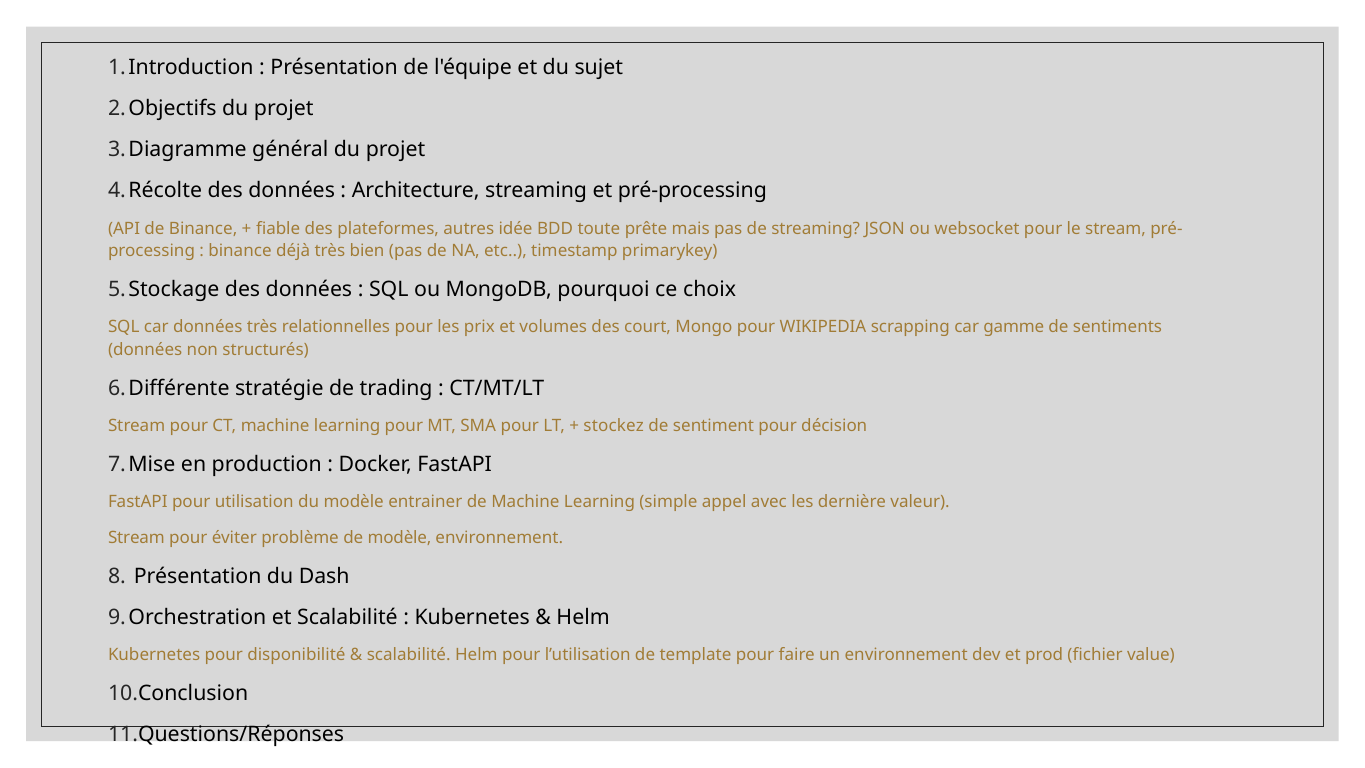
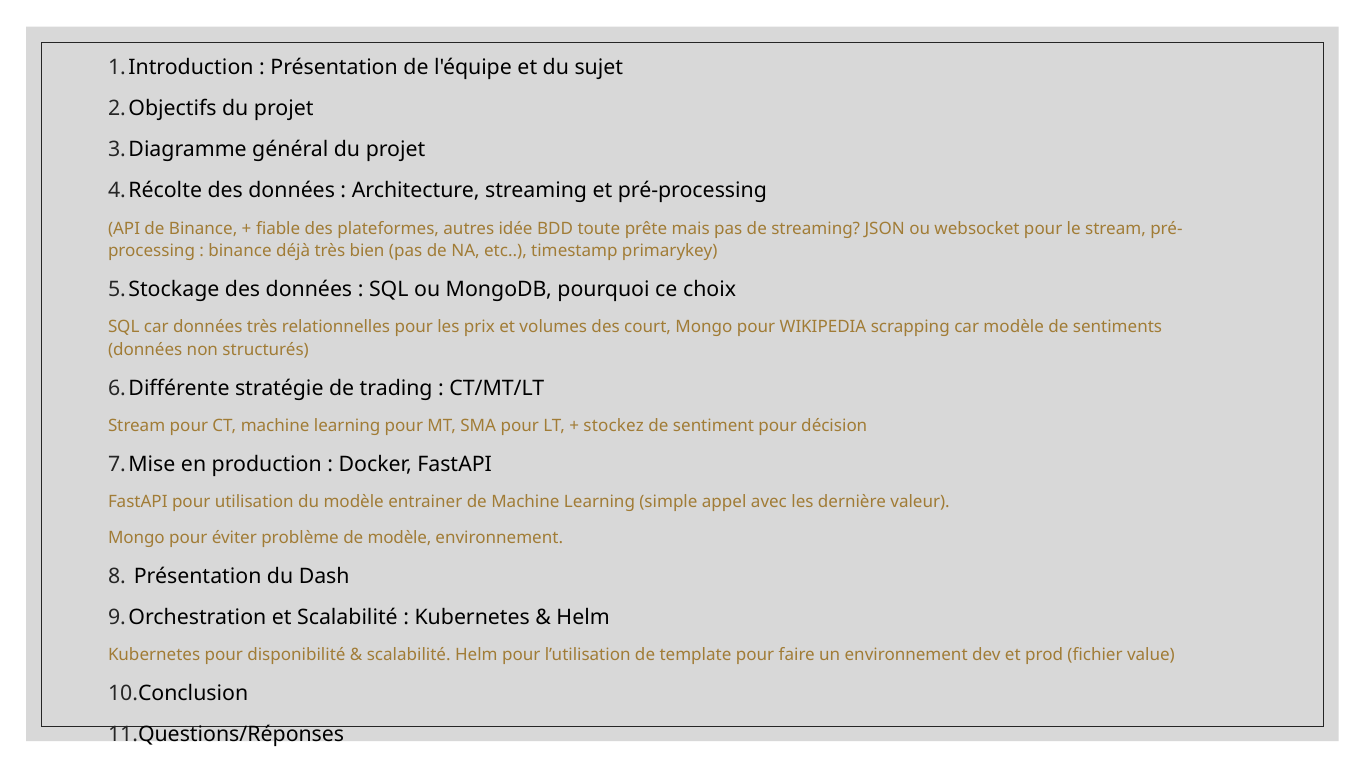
car gamme: gamme -> modèle (1014, 327)
Stream: Stream -> Mongo (136, 537)
